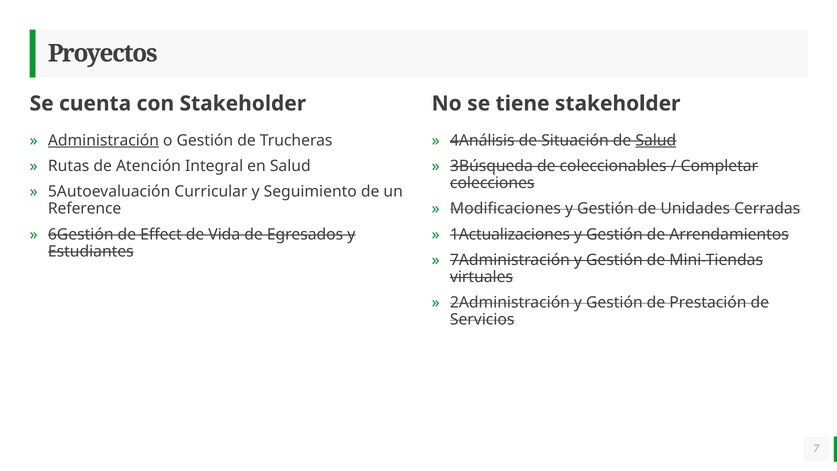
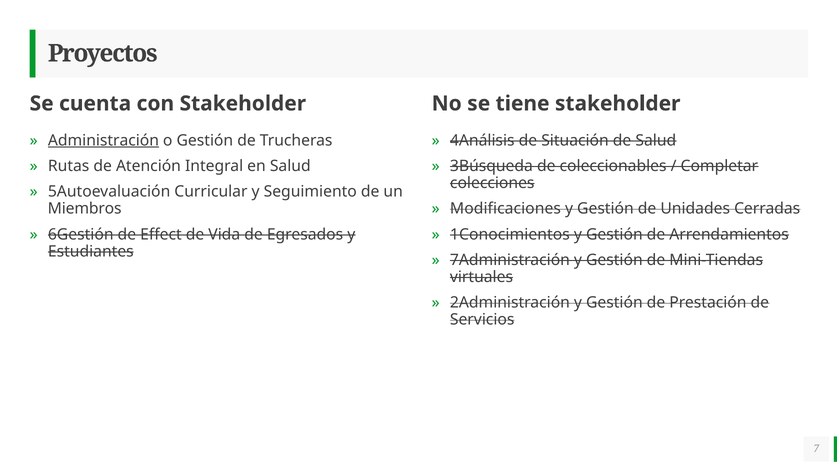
Salud underline: present -> none (656, 140)
Reference: Reference -> Miembros (85, 209)
1Actualizaciones: 1Actualizaciones -> 1Conocimientos (510, 234)
